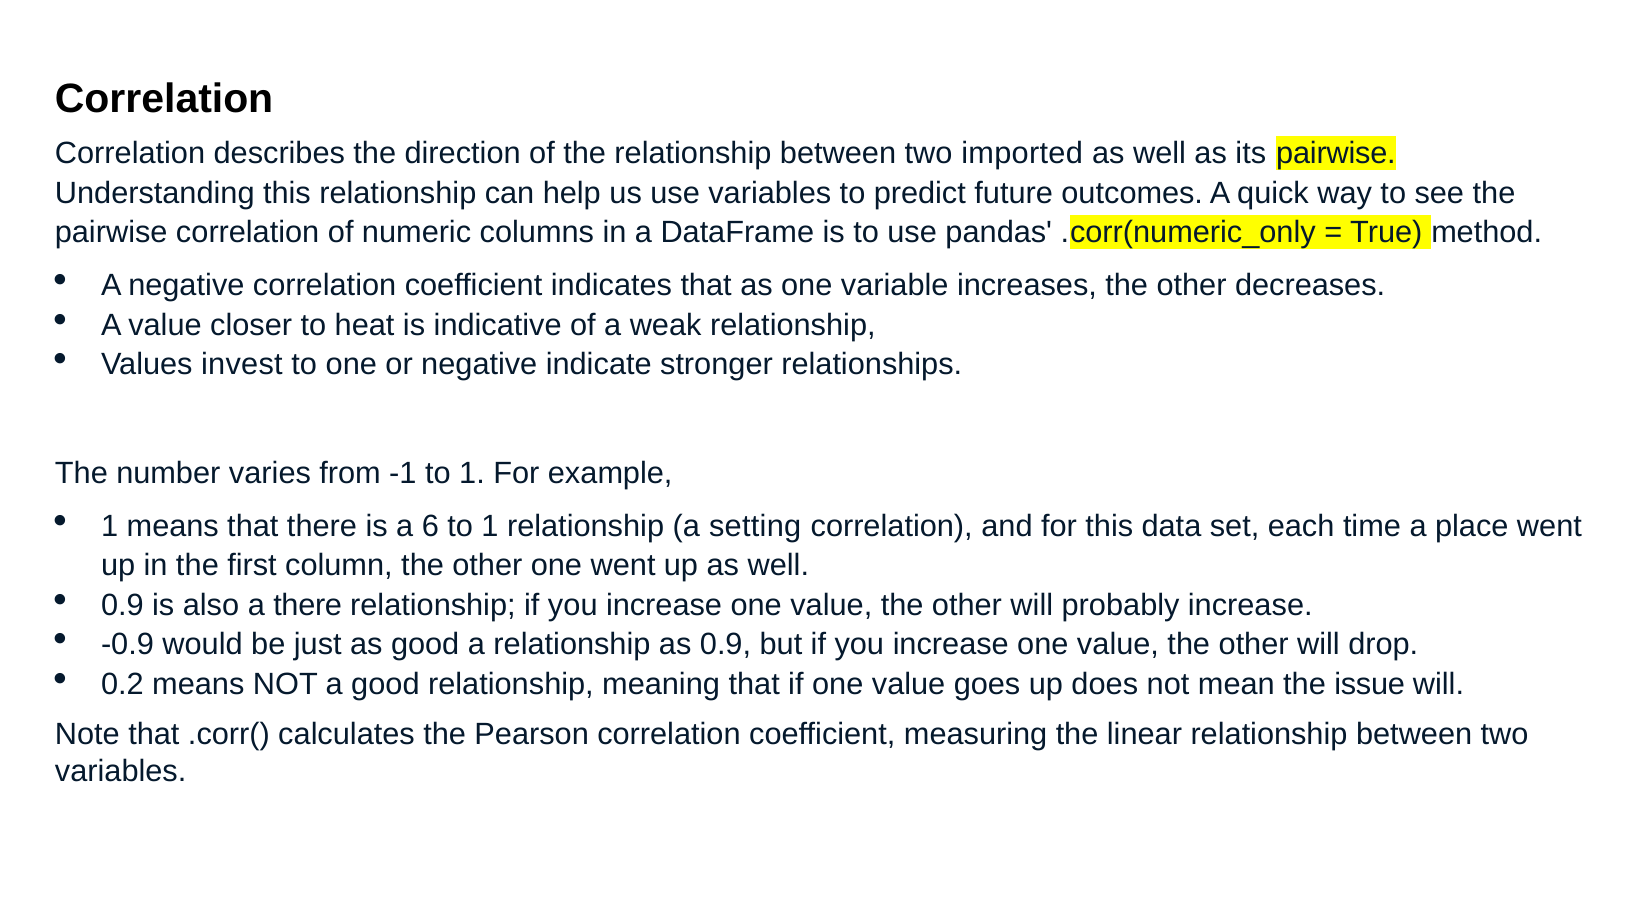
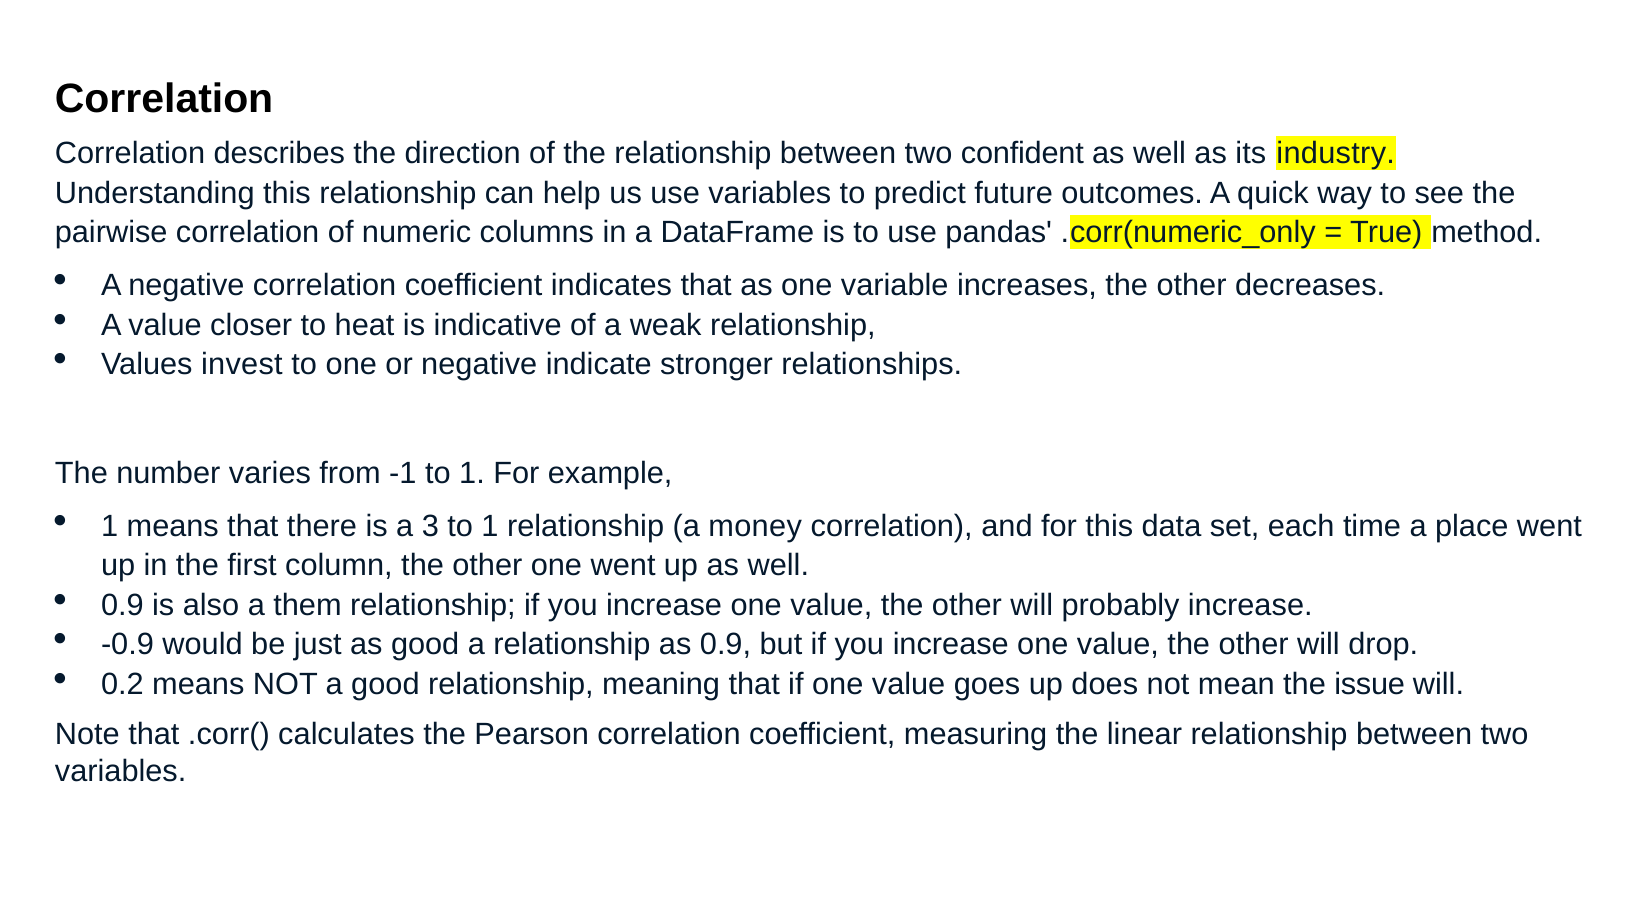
imported: imported -> confident (1022, 154)
its pairwise: pairwise -> industry (1336, 154)
6: 6 -> 3 (430, 526)
setting: setting -> money (755, 526)
a there: there -> them (307, 605)
